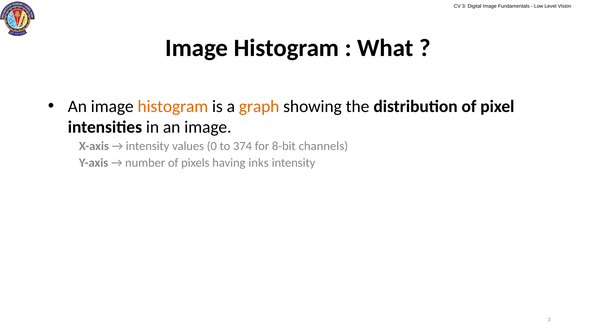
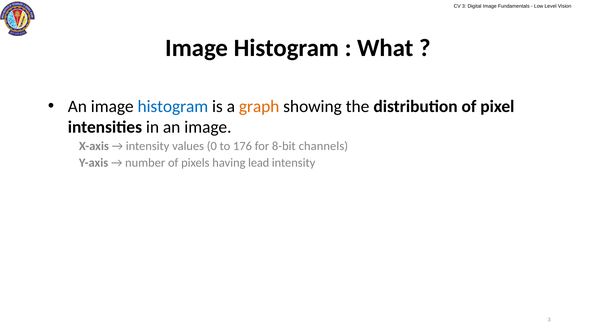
histogram colour: orange -> blue (173, 106)
374: 374 -> 176 (243, 146)
inks: inks -> lead (259, 163)
